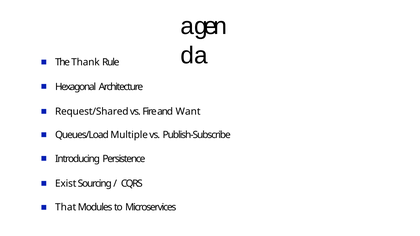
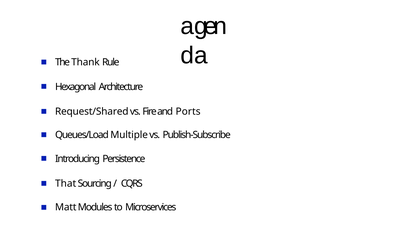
Want: Want -> Ports (188, 112)
Exist: Exist -> That (66, 184)
That: That -> Matt (66, 208)
